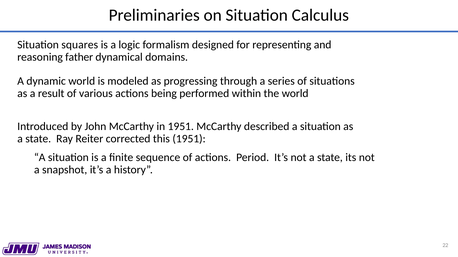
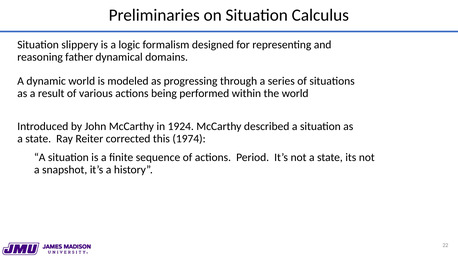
squares: squares -> slippery (80, 45)
in 1951: 1951 -> 1924 (181, 127)
this 1951: 1951 -> 1974 (189, 139)
